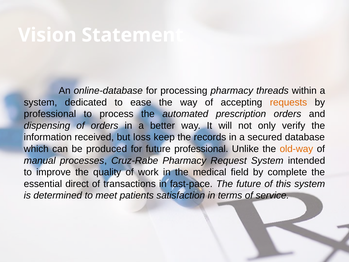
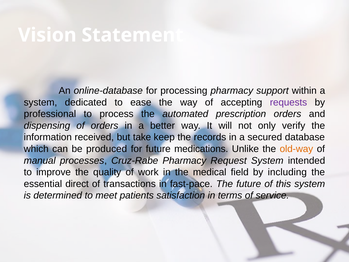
threads: threads -> support (272, 91)
requests colour: orange -> purple (288, 102)
loss: loss -> take (142, 137)
future professional: professional -> medications (201, 149)
complete: complete -> including (287, 172)
